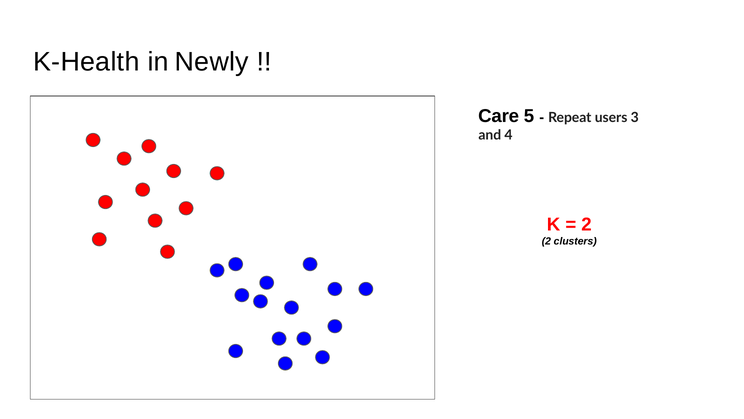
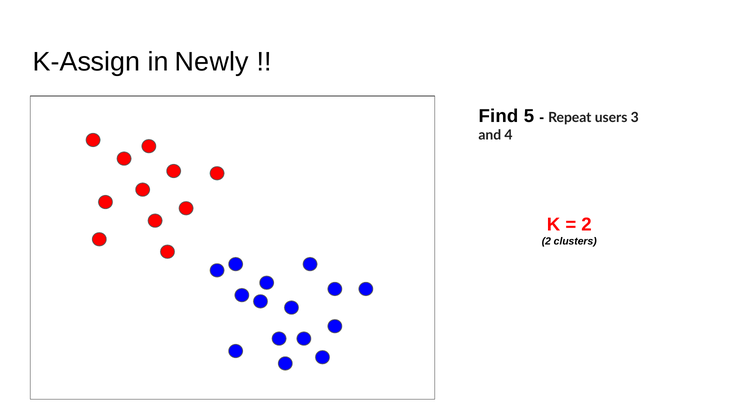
K-Health: K-Health -> K-Assign (87, 62)
Care: Care -> Find (498, 116)
